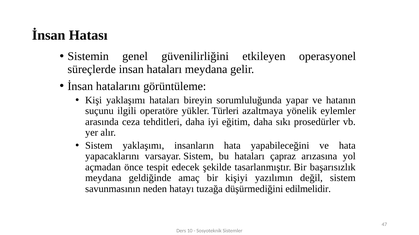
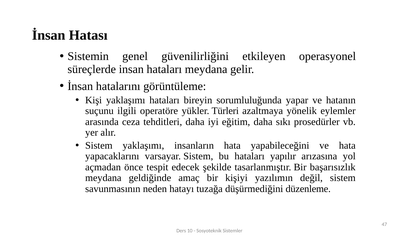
çapraz: çapraz -> yapılır (283, 157)
edilmelidir: edilmelidir -> düzenleme (308, 189)
